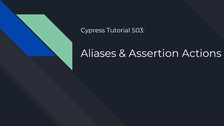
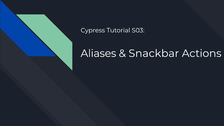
Assertion: Assertion -> Snackbar (154, 53)
